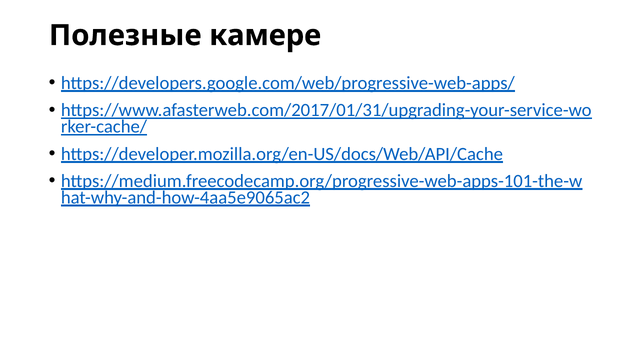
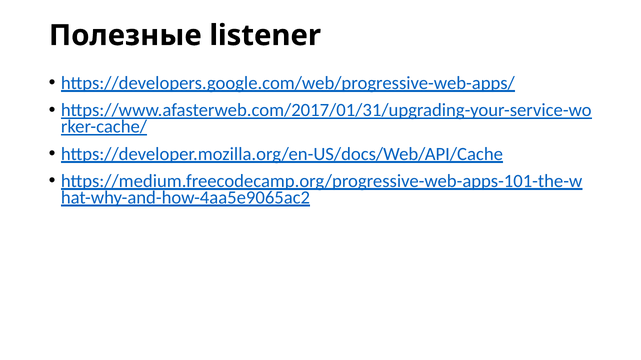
камере: камере -> listener (265, 35)
